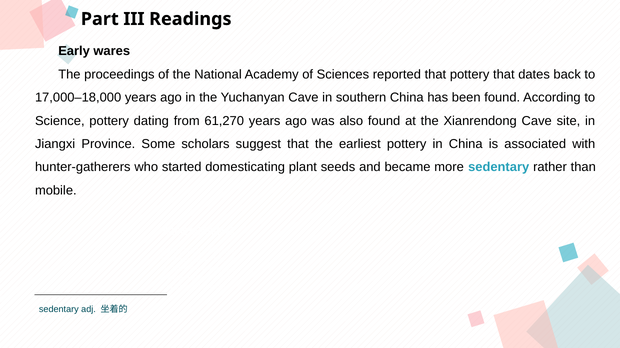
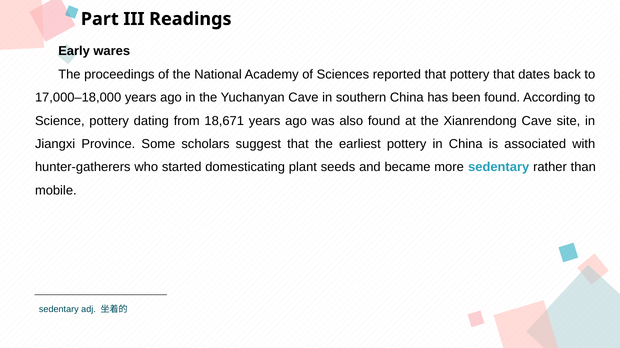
61,270: 61,270 -> 18,671 (224, 121)
